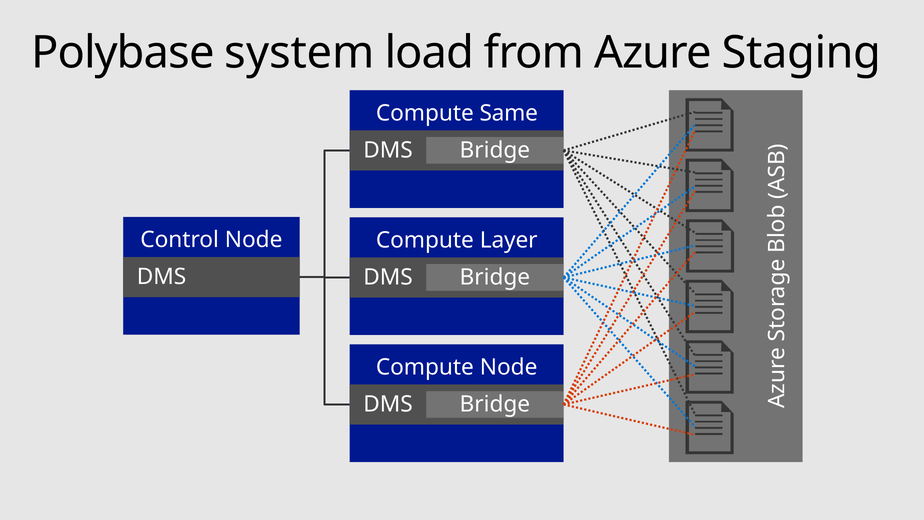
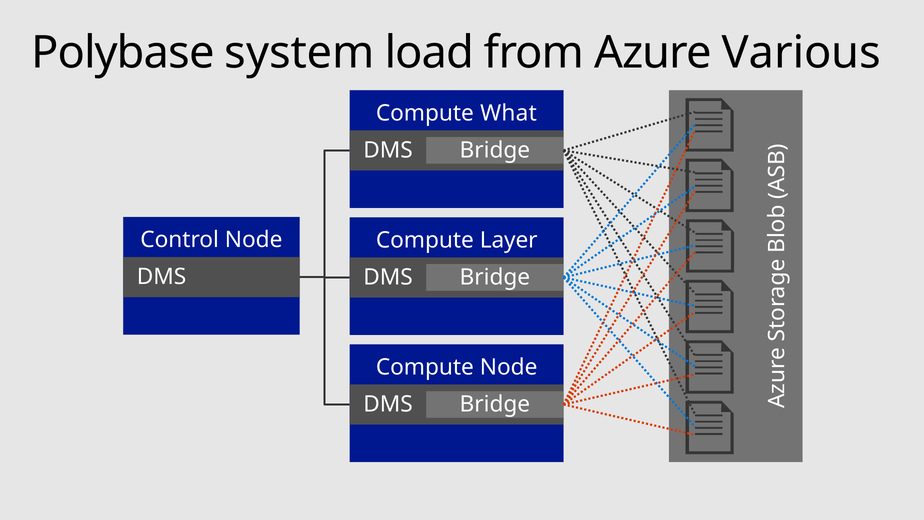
Staging: Staging -> Various (801, 53)
Same: Same -> What (508, 113)
